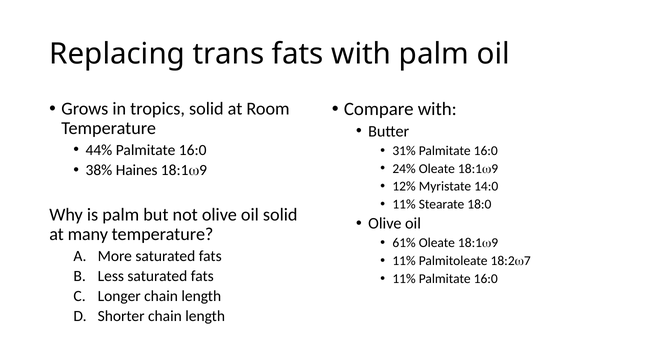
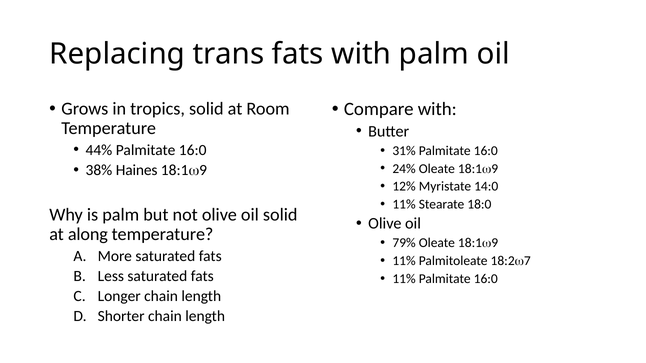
many: many -> along (88, 235)
61%: 61% -> 79% (404, 243)
